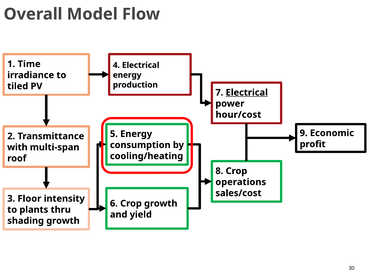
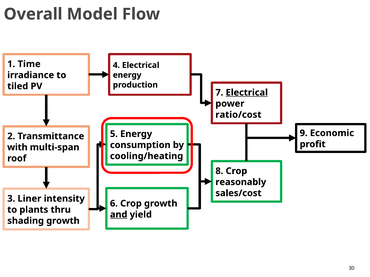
hour/cost: hour/cost -> ratio/cost (238, 115)
operations: operations -> reasonably (241, 182)
Floor: Floor -> Liner (29, 199)
and underline: none -> present (119, 215)
